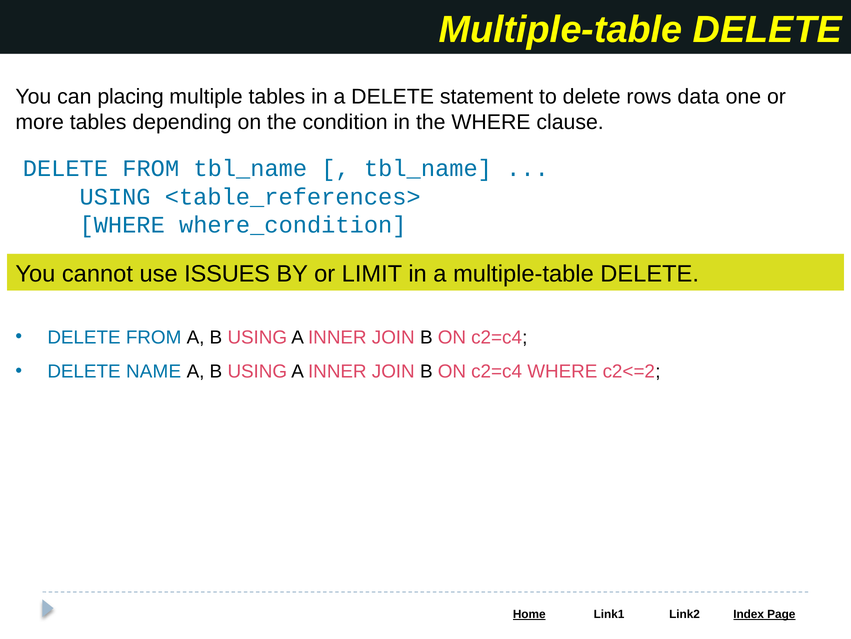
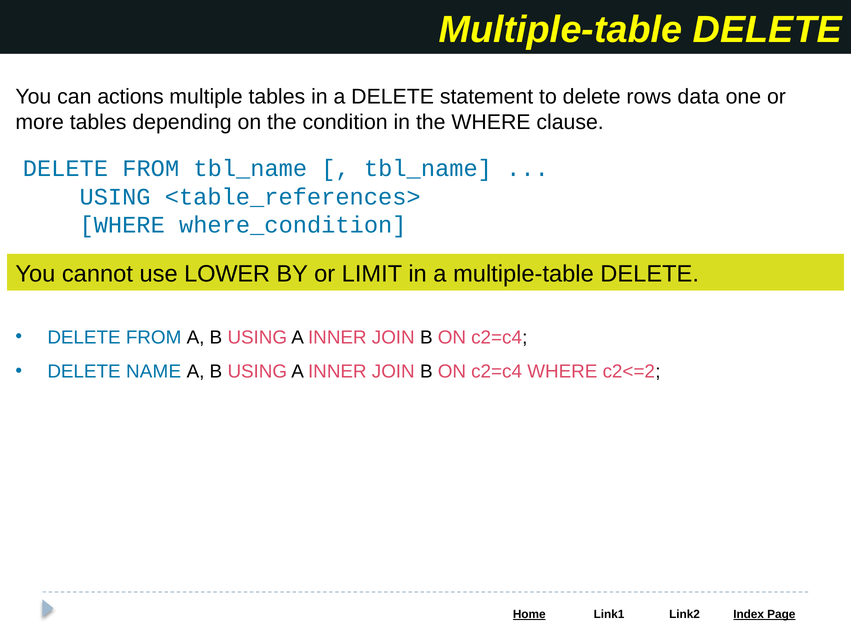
placing: placing -> actions (131, 96)
ISSUES: ISSUES -> LOWER (227, 274)
